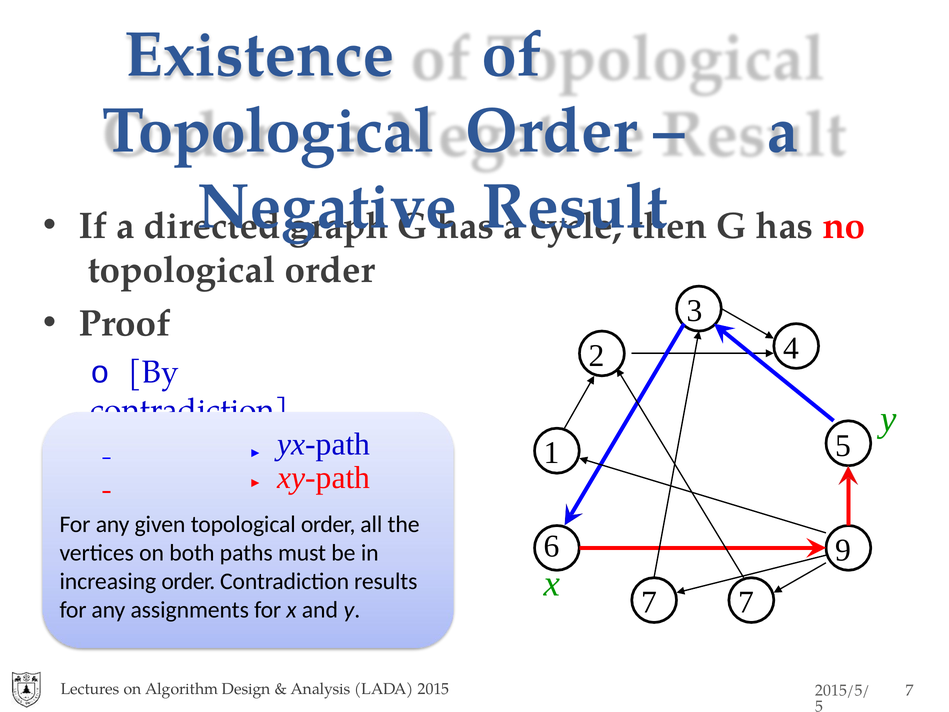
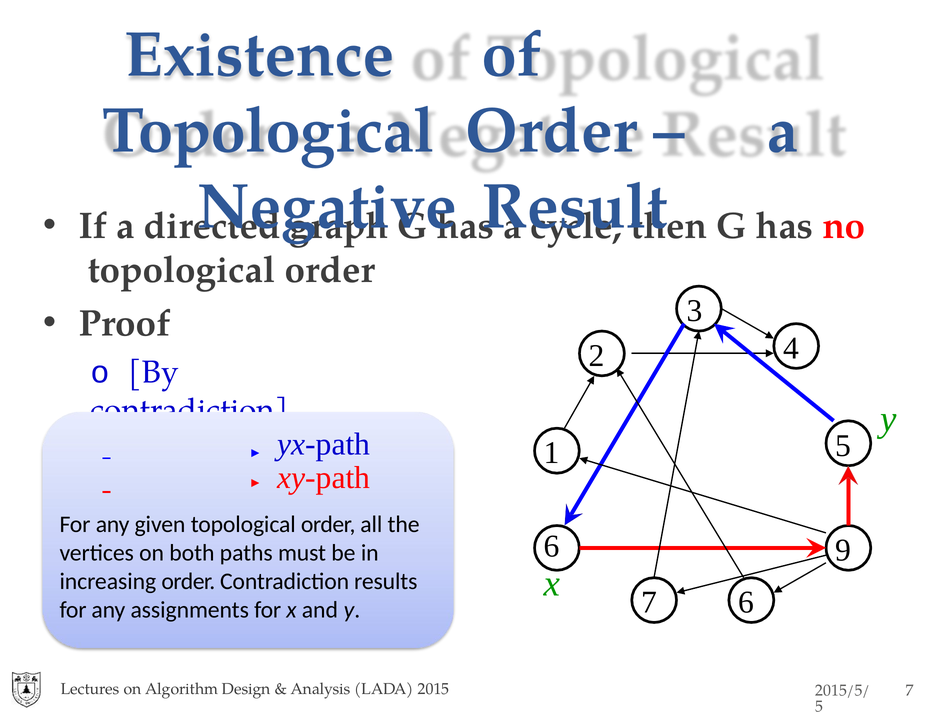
7 7: 7 -> 6 (746, 602)
